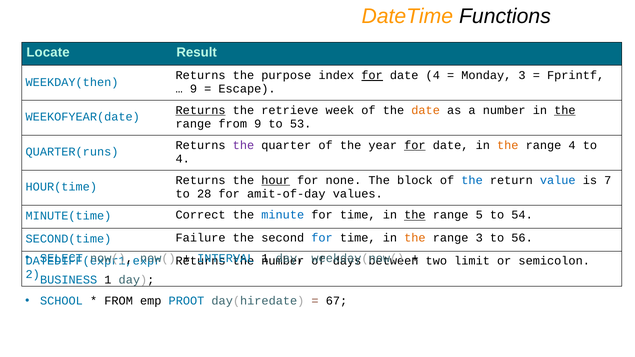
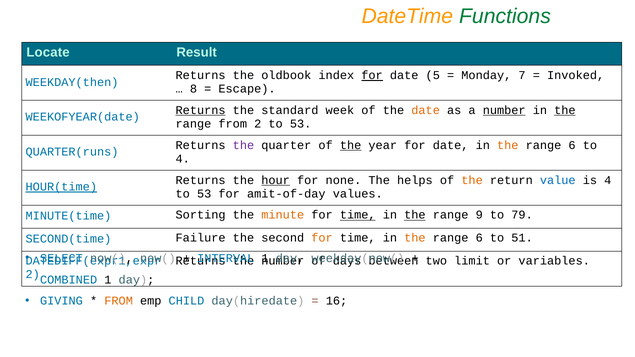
Functions colour: black -> green (505, 17)
purpose: purpose -> oldbook (286, 75)
date 4: 4 -> 5 (433, 75)
Monday 3: 3 -> 7 (522, 75)
Fprintf: Fprintf -> Invoked (576, 75)
9: 9 -> 8 (193, 89)
retrieve: retrieve -> standard (290, 110)
number underline: none -> present (504, 110)
from 9: 9 -> 2 (258, 124)
the underline: none -> present (351, 145)
for underline: present -> none (415, 145)
4: 4 -> 6 (572, 145)
block: block -> helps (415, 180)
the colour: blue -> orange (472, 180)
is 7: 7 -> 4 (608, 180)
HOUR(time underline: none -> present (61, 187)
28: 28 -> 53 (204, 194)
Correct: Correct -> Sorting (201, 215)
minute colour: blue -> orange (283, 215)
time underline: none -> present (358, 215)
5: 5 -> 9 (479, 215)
54: 54 -> 79 (522, 215)
for colour: blue -> orange (322, 238)
3: 3 -> 6 (479, 238)
56: 56 -> 51 (522, 238)
semicolon: semicolon -> variables (554, 261)
BUSINESS: BUSINESS -> COMBINED (69, 280)
SCHOOL: SCHOOL -> GIVING (61, 301)
FROM colour: black -> orange (119, 301)
PROOT: PROOT -> CHILD (186, 301)
67: 67 -> 16 (336, 301)
